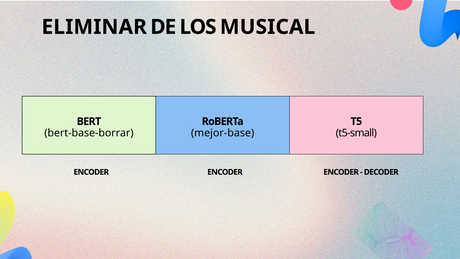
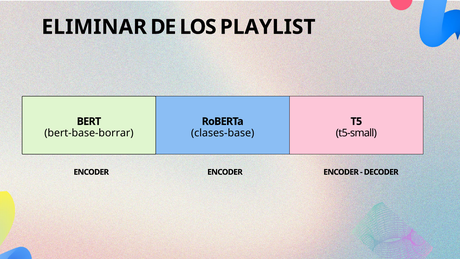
MUSICAL: MUSICAL -> PLAYLIST (268, 27)
mejor-base: mejor-base -> clases-base (223, 133)
